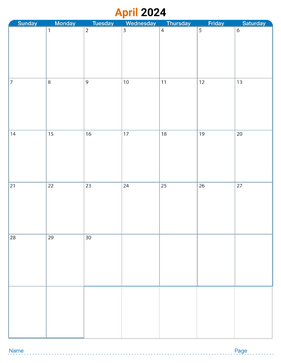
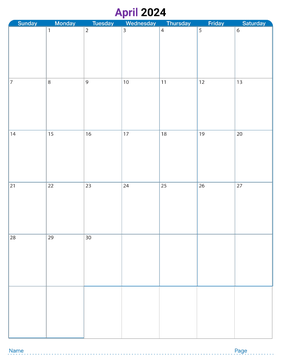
April colour: orange -> purple (127, 13)
